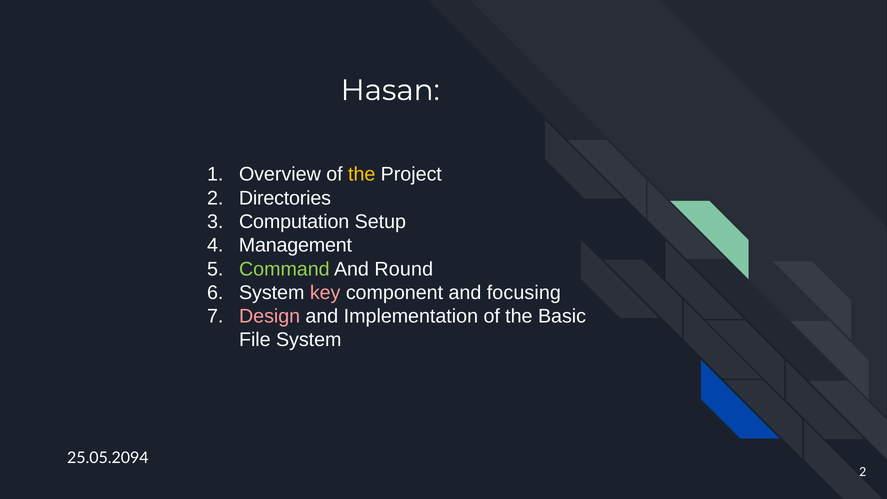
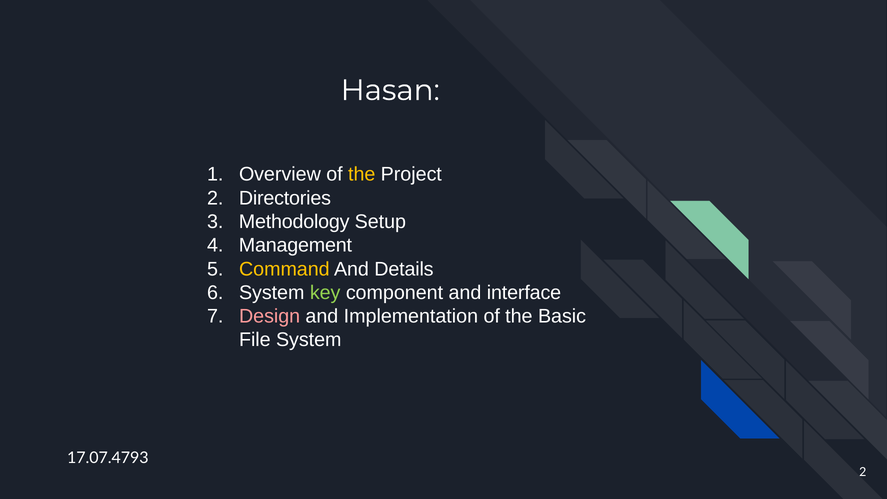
Computation: Computation -> Methodology (294, 222)
Command colour: light green -> yellow (284, 269)
Round: Round -> Details (404, 269)
key colour: pink -> light green (325, 293)
focusing: focusing -> interface (524, 293)
25.05.2094: 25.05.2094 -> 17.07.4793 (108, 458)
